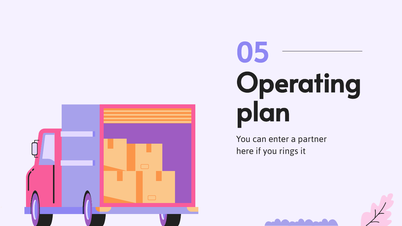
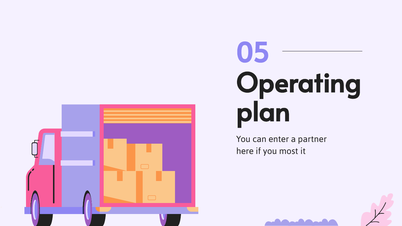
rings: rings -> most (289, 151)
